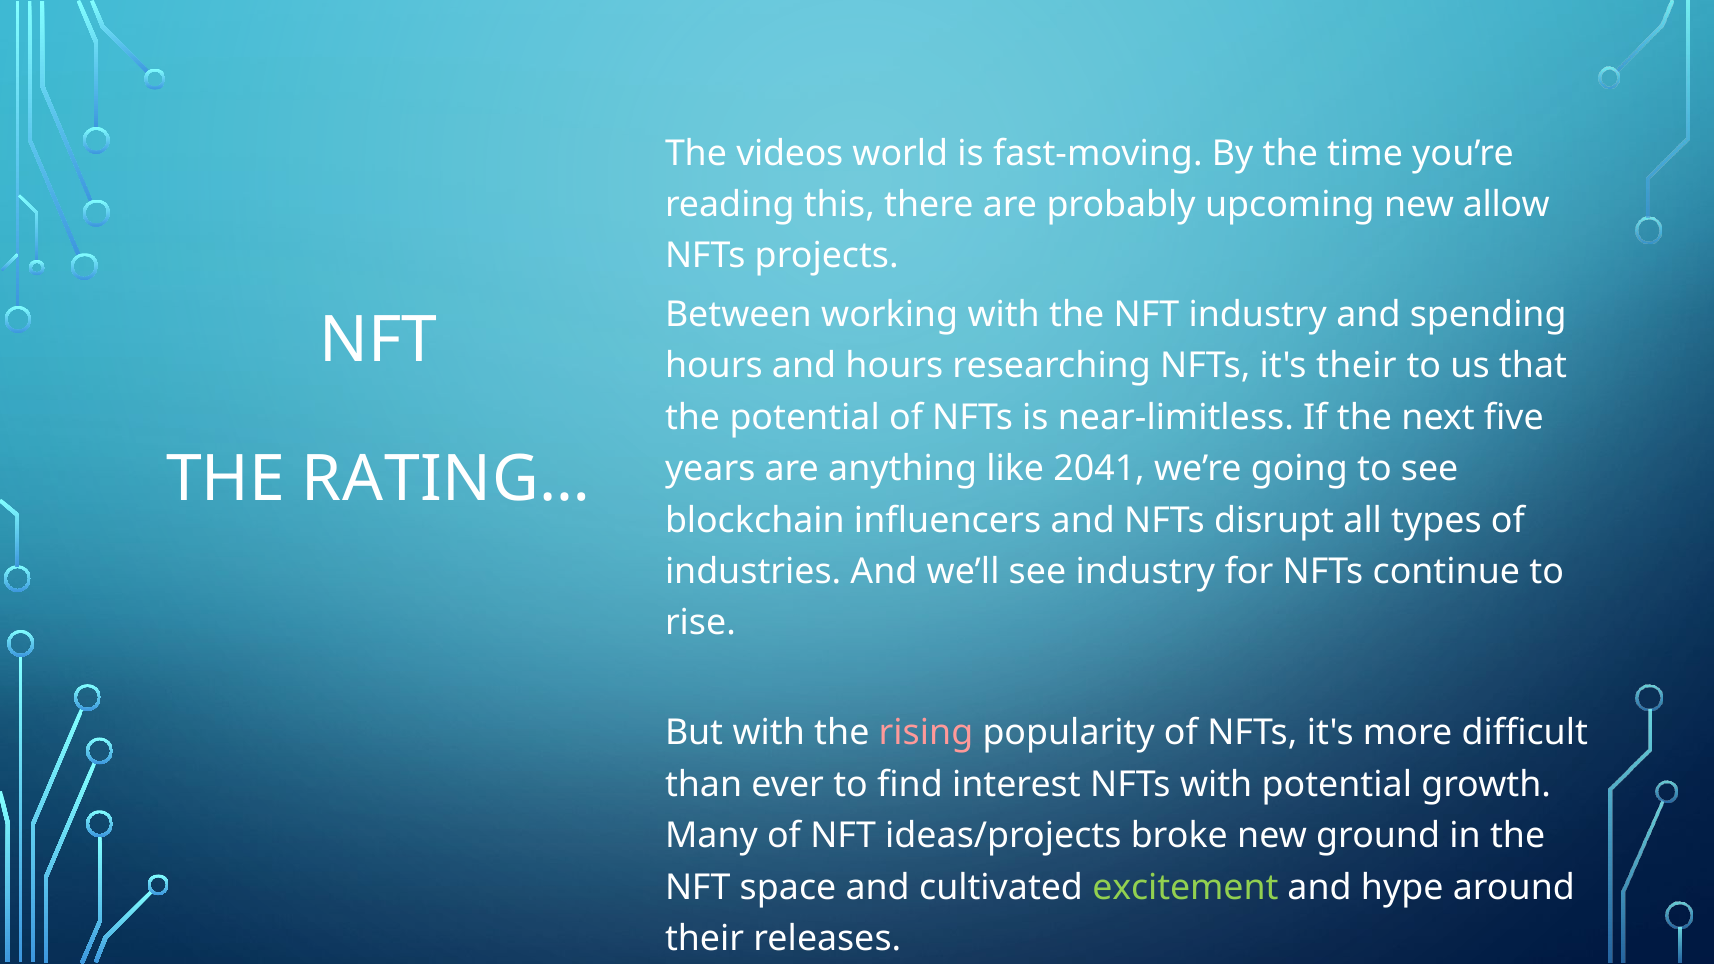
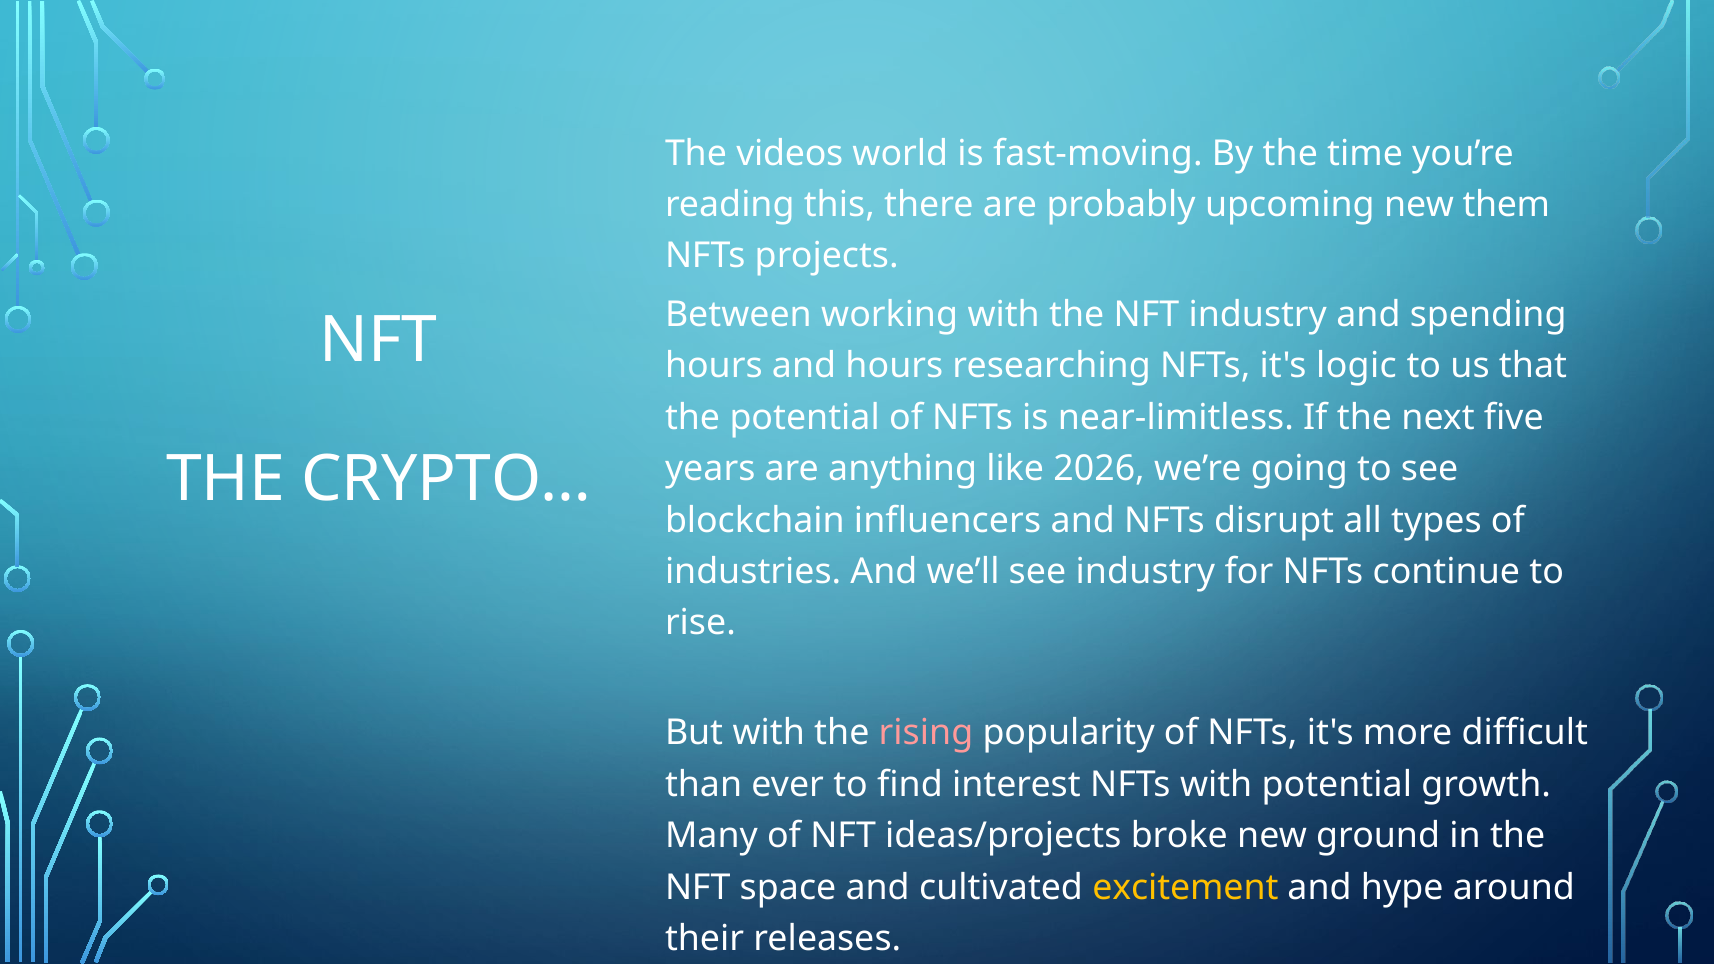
allow: allow -> them (1506, 205)
it's their: their -> logic (1356, 366)
2041: 2041 -> 2026 (1099, 469)
RATING…: RATING… -> CRYPTO… (447, 479)
excitement colour: light green -> yellow (1185, 887)
